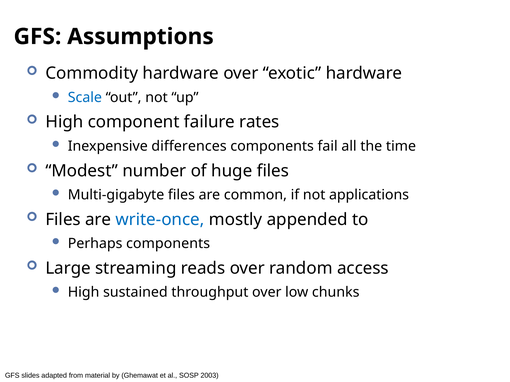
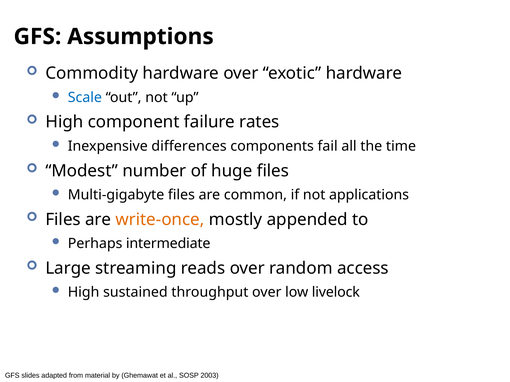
write-once colour: blue -> orange (160, 220)
Perhaps components: components -> intermediate (168, 244)
chunks: chunks -> livelock (336, 293)
